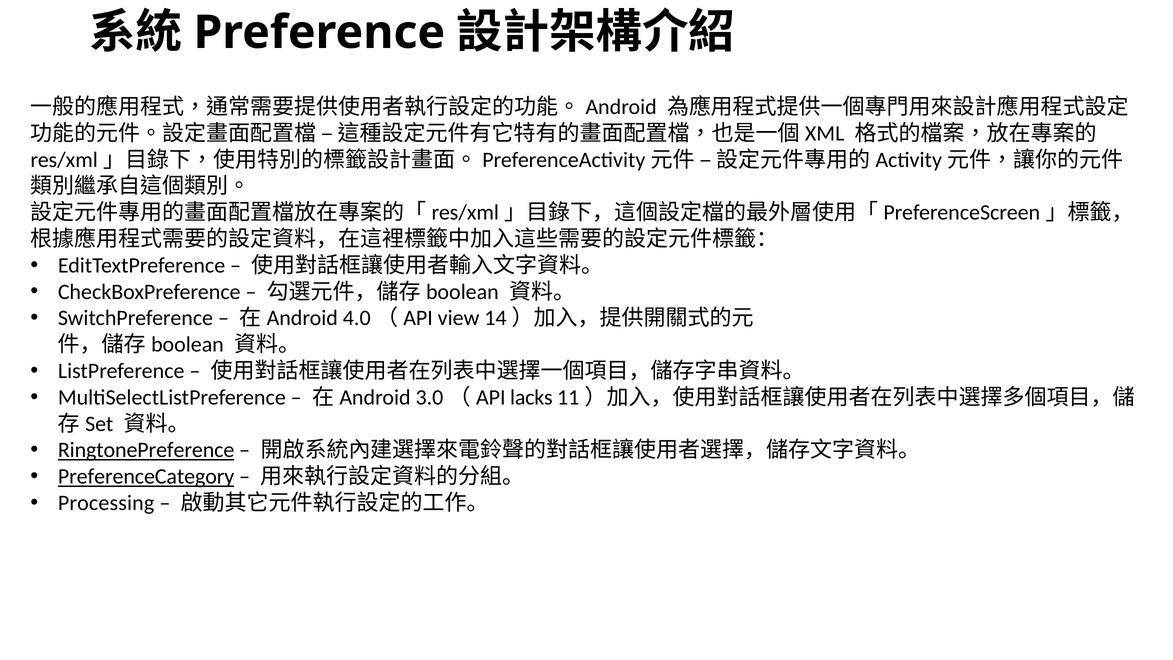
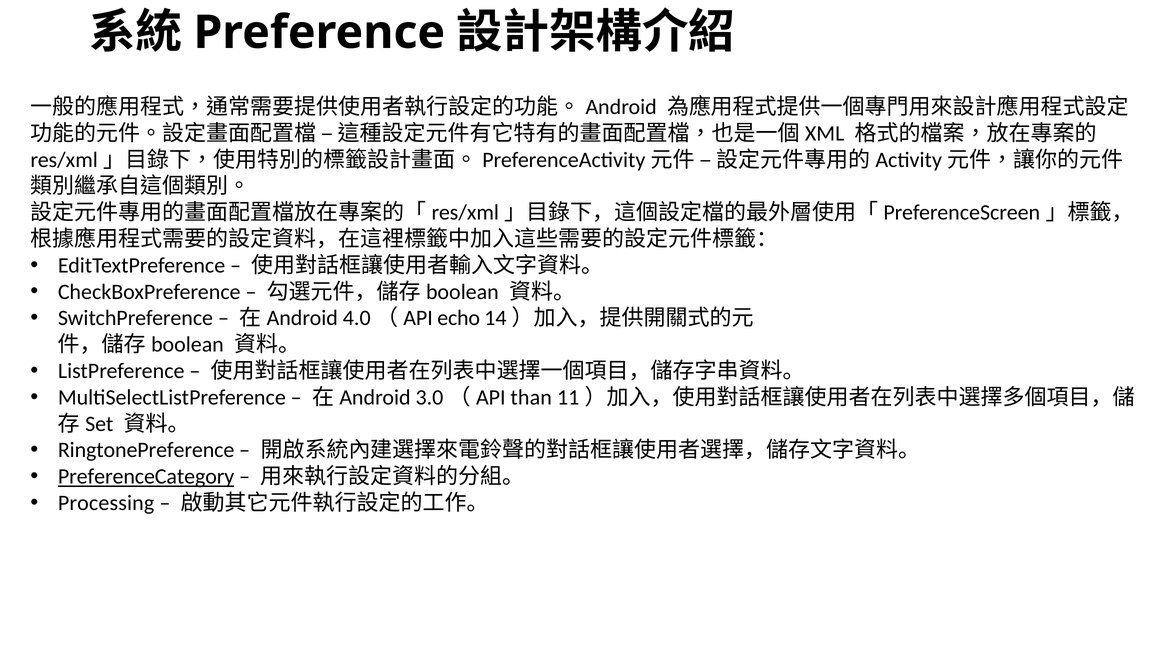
view: view -> echo (459, 318)
lacks: lacks -> than (531, 397)
RingtonePreference underline: present -> none (146, 450)
